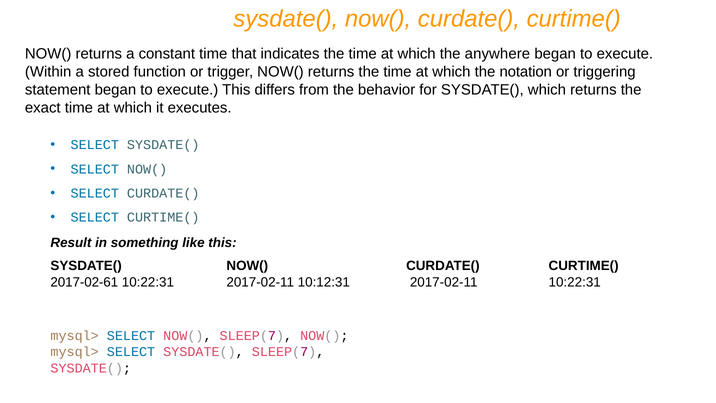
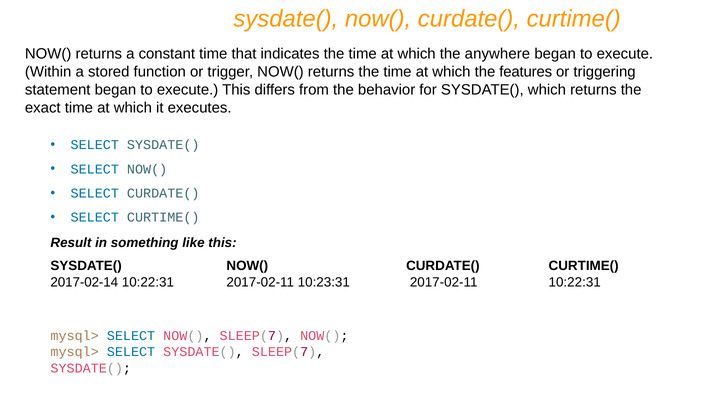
notation: notation -> features (526, 72)
2017-02-61: 2017-02-61 -> 2017-02-14 (84, 282)
10:12:31: 10:12:31 -> 10:23:31 (324, 282)
